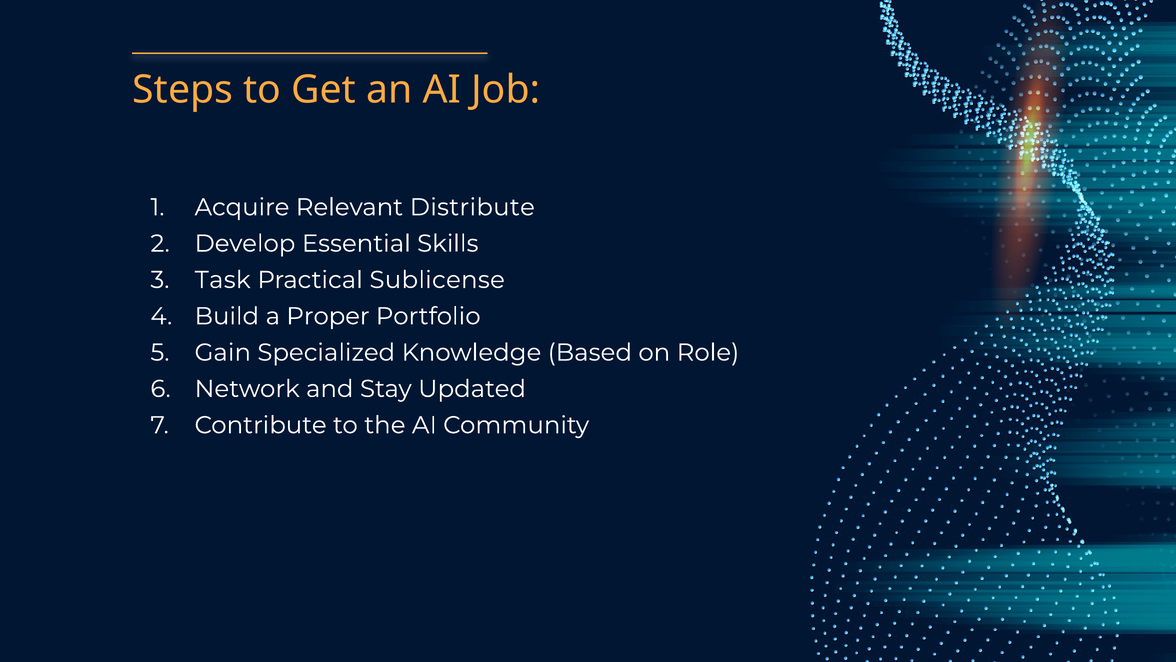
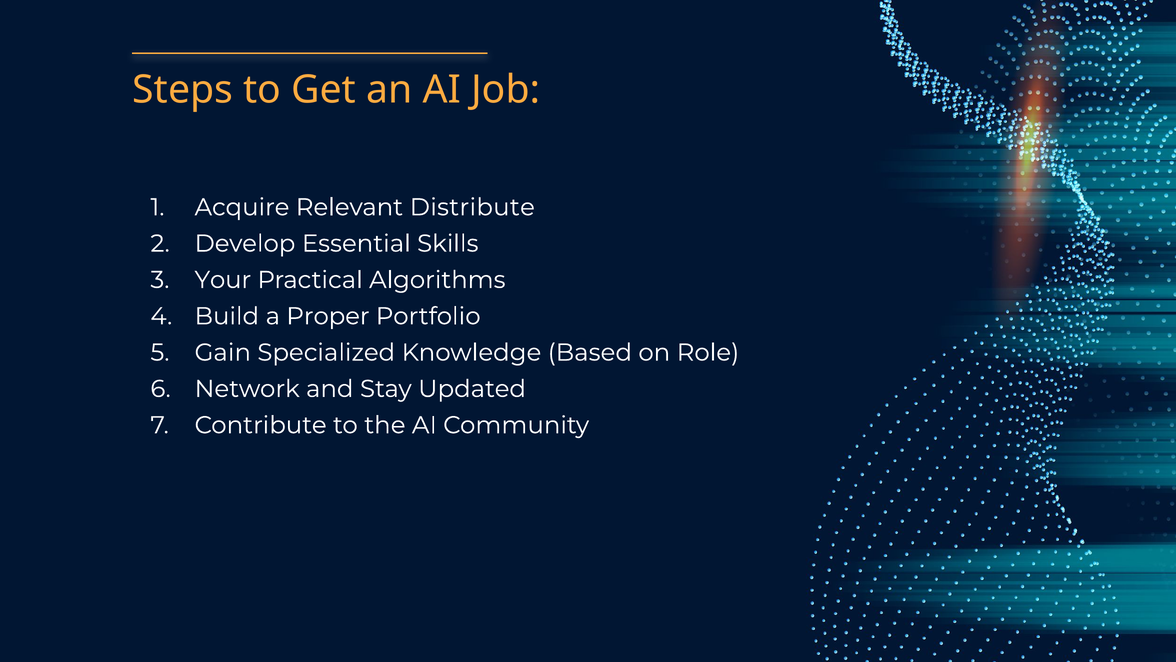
Task: Task -> Your (223, 280)
Sublicense: Sublicense -> Algorithms (437, 280)
